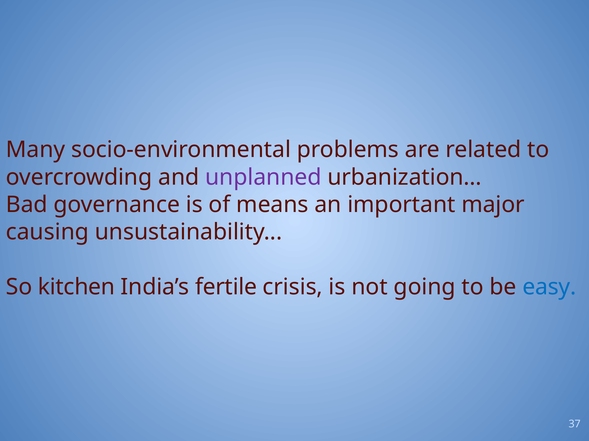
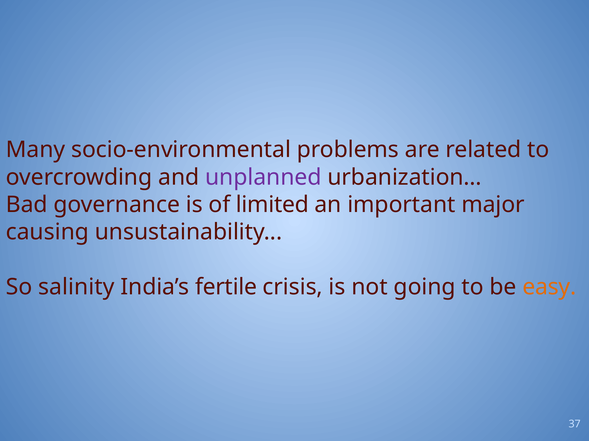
means: means -> limited (272, 205)
kitchen: kitchen -> salinity (76, 287)
easy colour: blue -> orange (549, 287)
